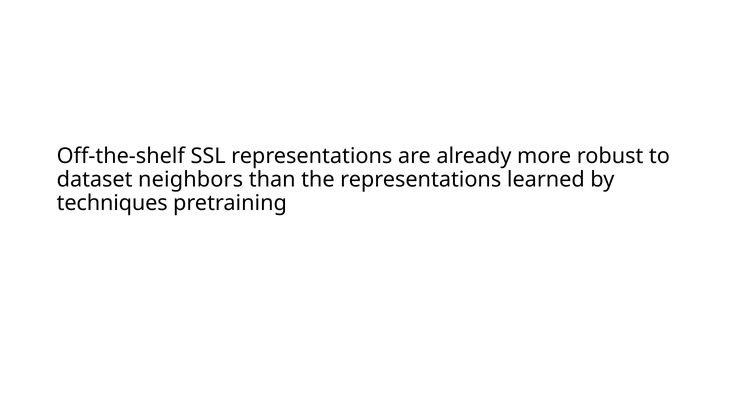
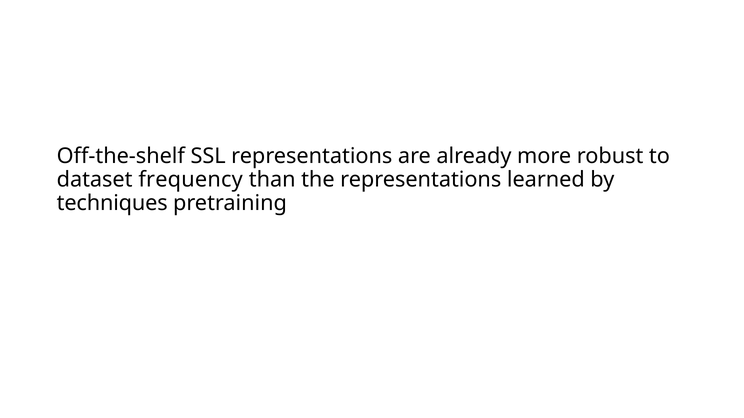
neighbors: neighbors -> frequency (191, 180)
